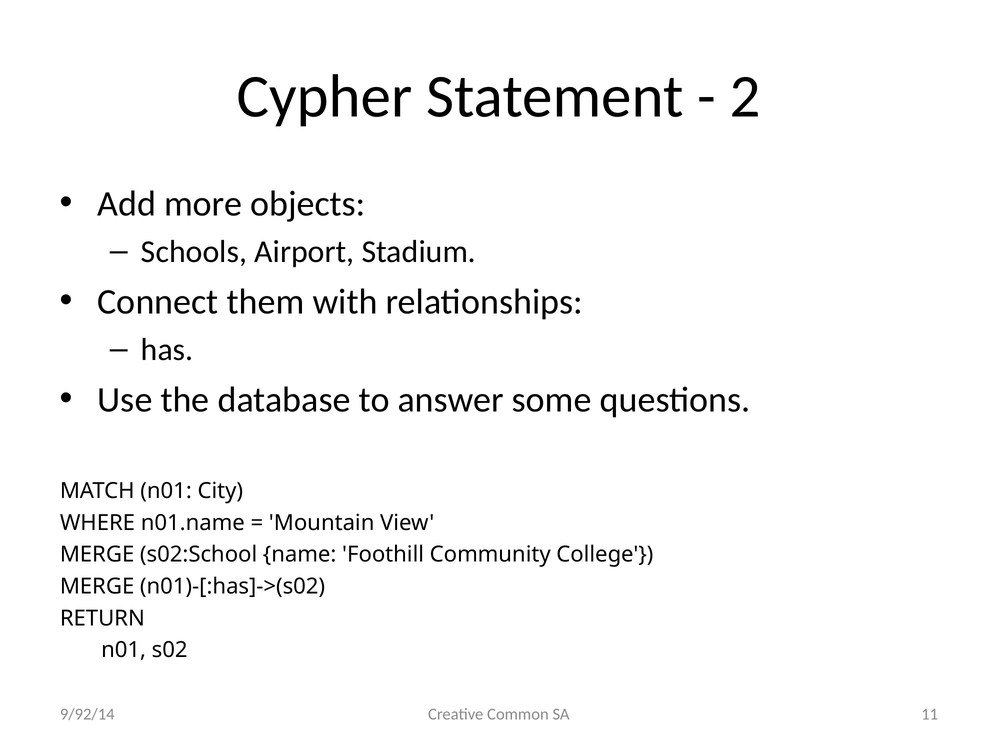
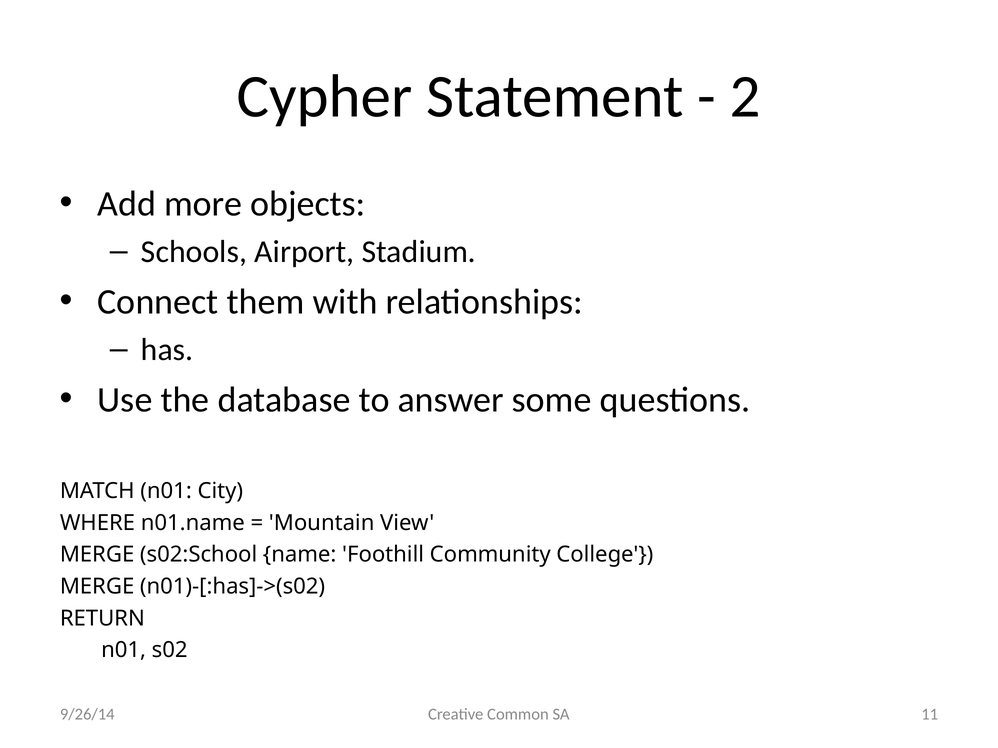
9/92/14: 9/92/14 -> 9/26/14 (87, 715)
